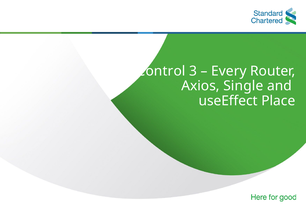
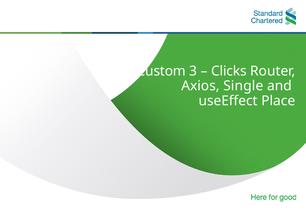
Control: Control -> Custom (161, 71)
Every: Every -> Clicks (229, 71)
